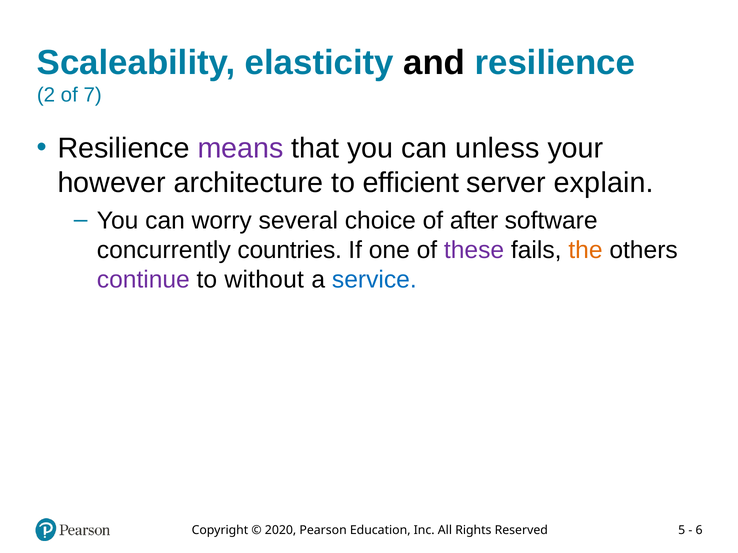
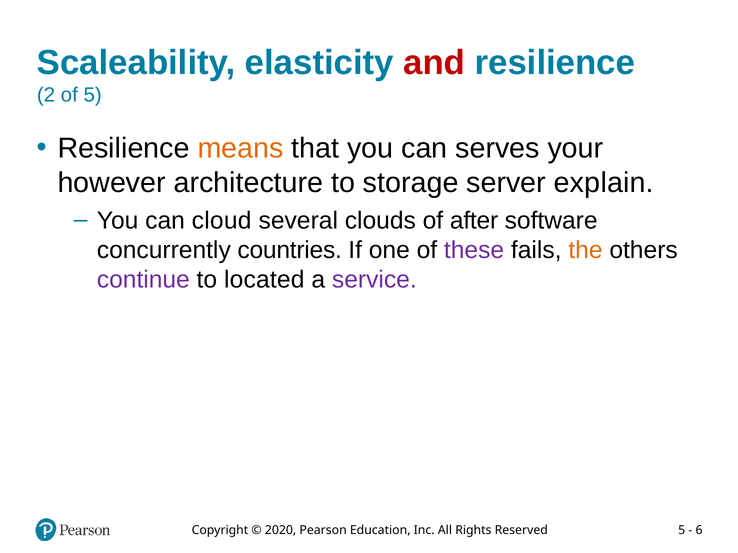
and colour: black -> red (434, 63)
of 7: 7 -> 5 (93, 95)
means colour: purple -> orange (241, 148)
unless: unless -> serves (498, 148)
efficient: efficient -> storage (411, 183)
worry: worry -> cloud (222, 221)
choice: choice -> clouds (380, 221)
without: without -> located (264, 280)
service colour: blue -> purple (374, 280)
